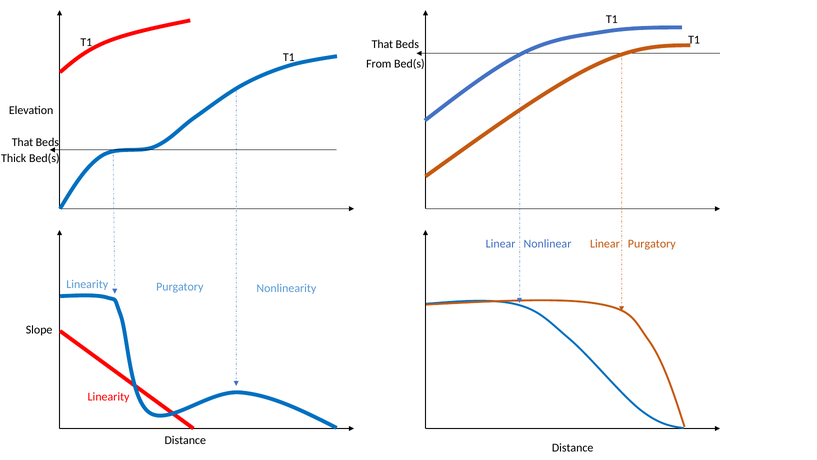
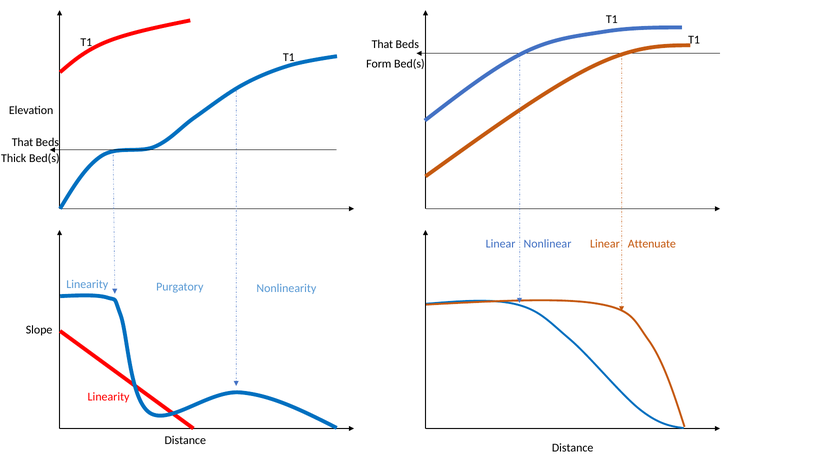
From: From -> Form (379, 64)
Linear Purgatory: Purgatory -> Attenuate (652, 243)
